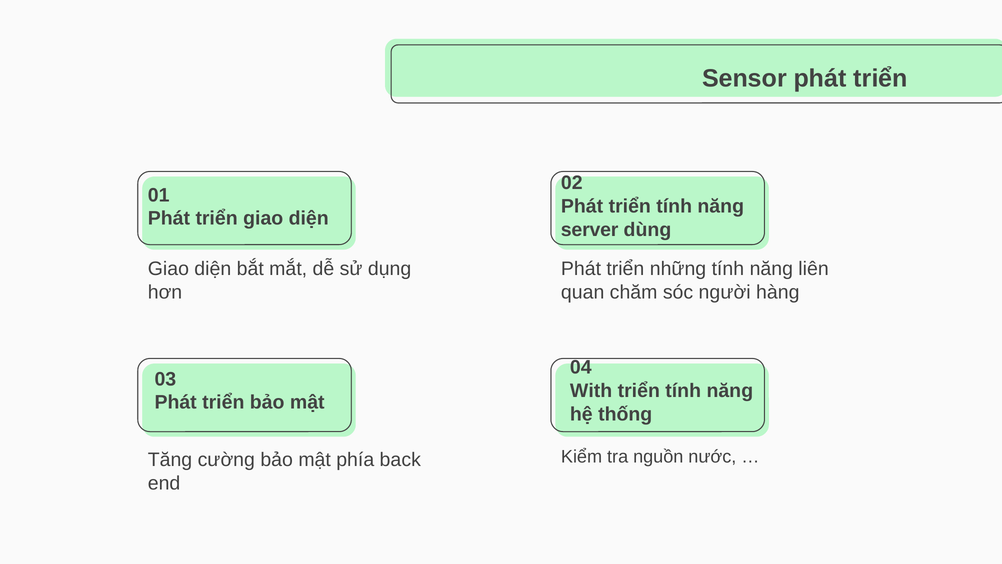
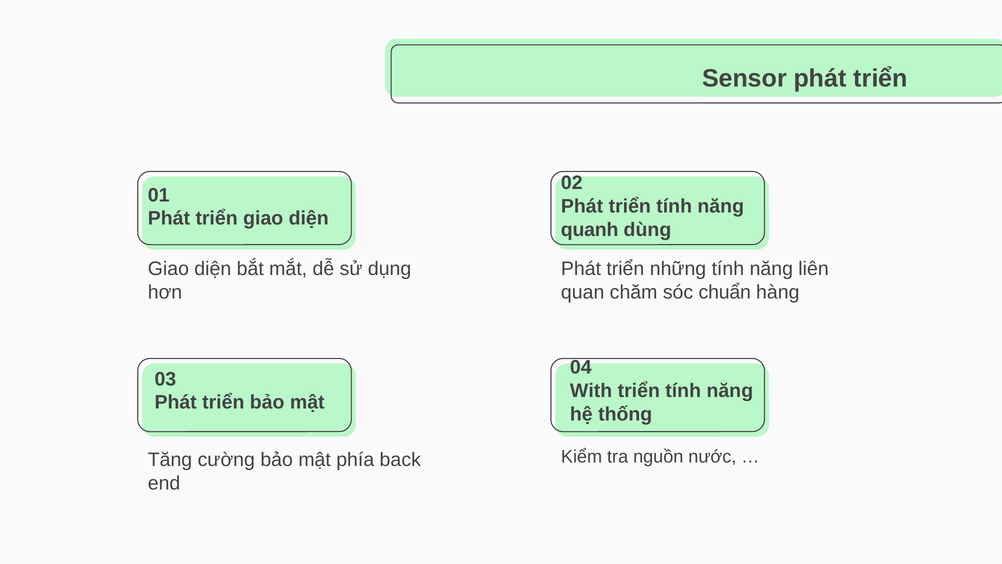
server: server -> quanh (590, 230)
người: người -> chuẩn (725, 292)
